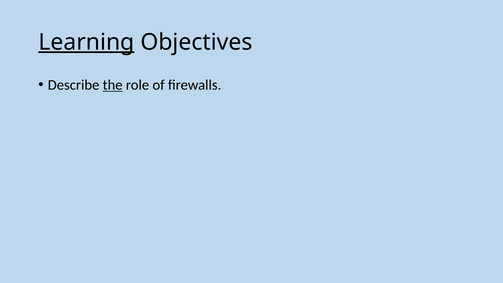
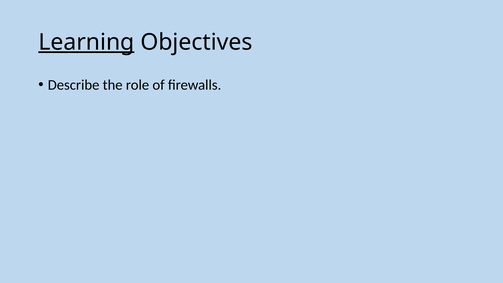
the underline: present -> none (113, 85)
